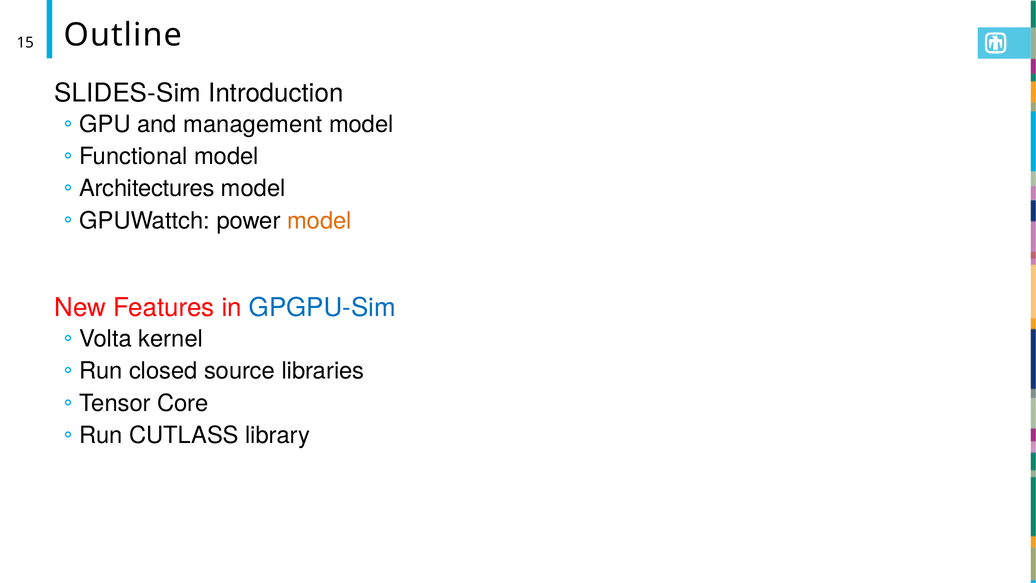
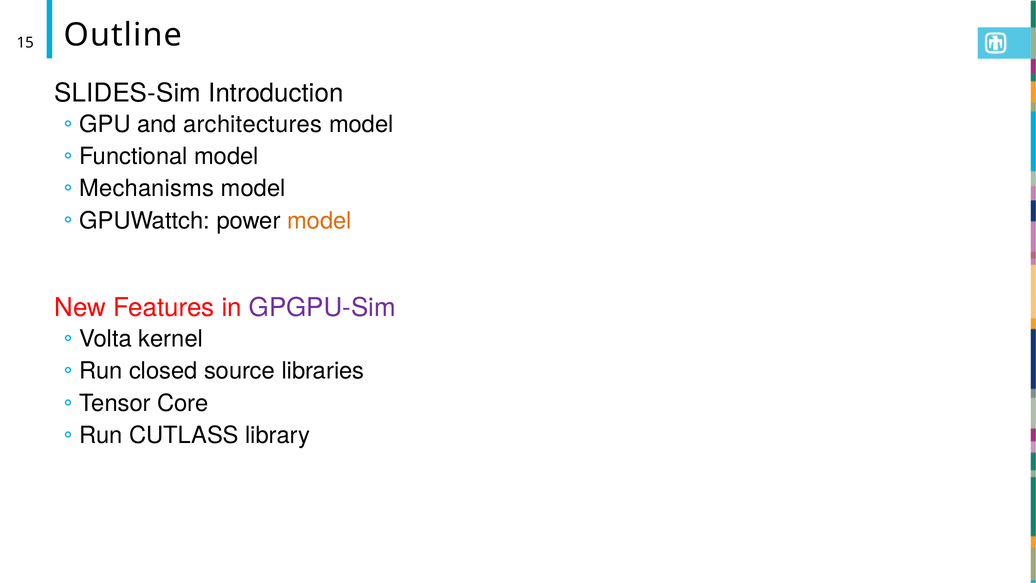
management: management -> architectures (253, 124)
Architectures: Architectures -> Mechanisms (147, 188)
GPGPU-Sim colour: blue -> purple (322, 308)
